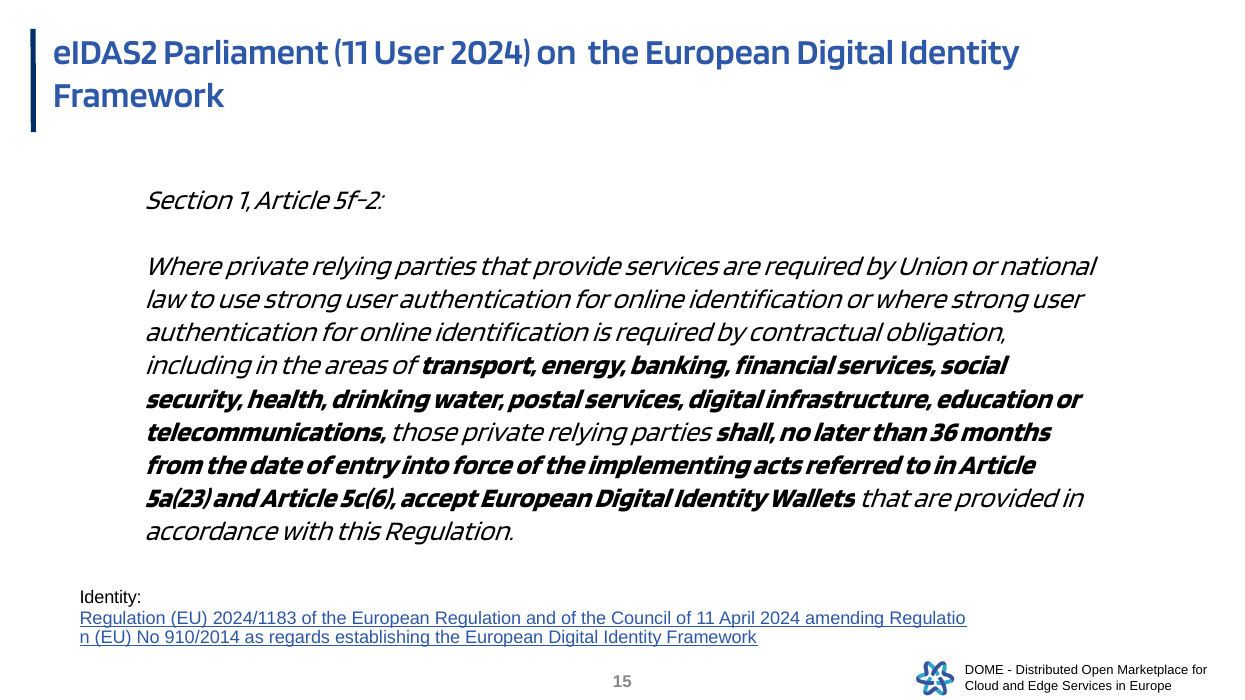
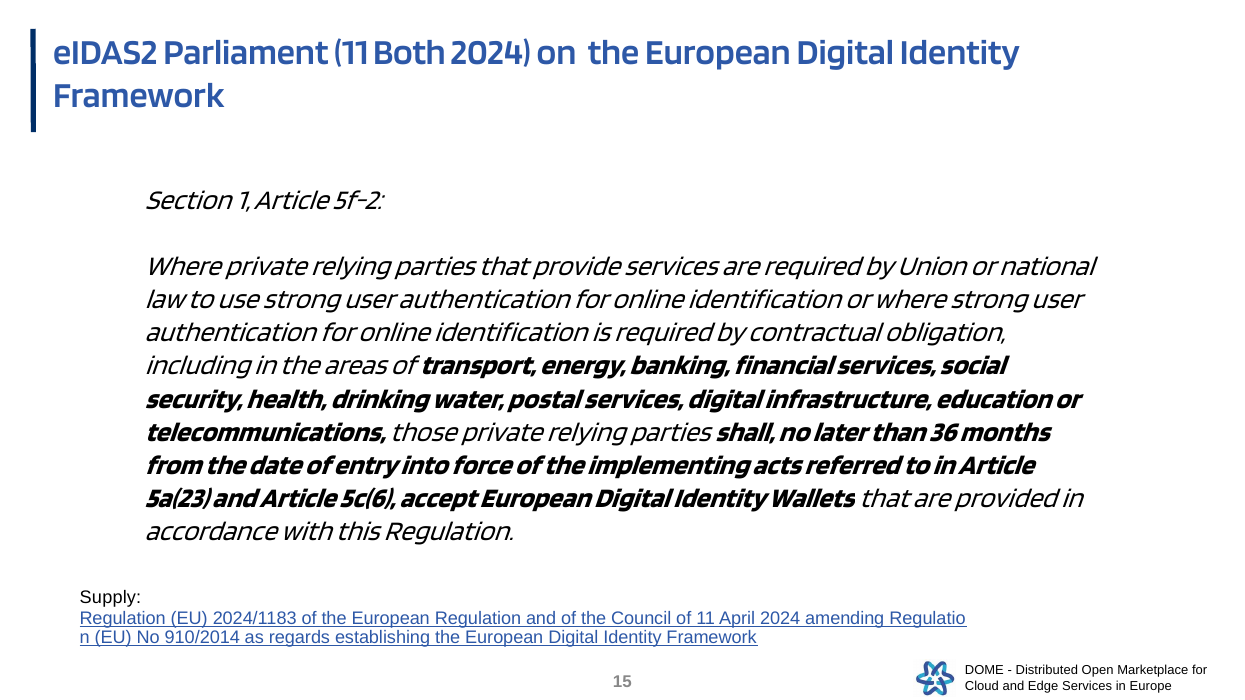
11 User: User -> Both (410, 52)
Identity: Identity -> Supply (111, 597)
